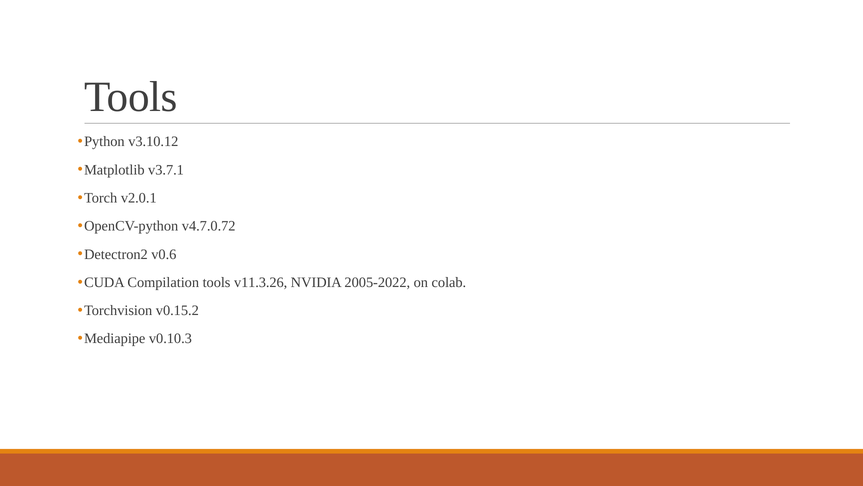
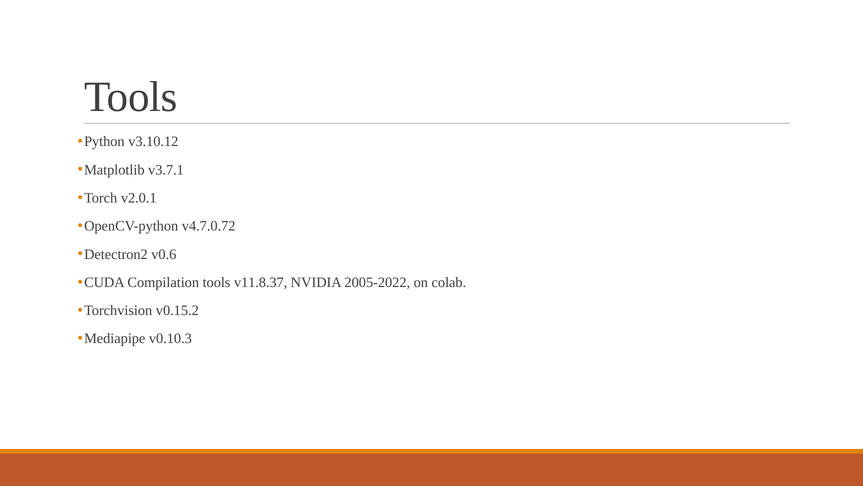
v11.3.26: v11.3.26 -> v11.8.37 (261, 282)
